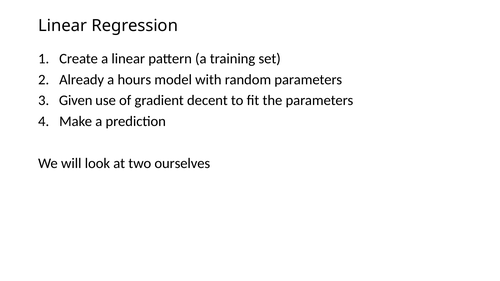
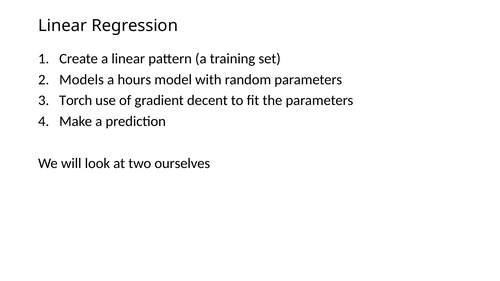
Already: Already -> Models (82, 80)
Given: Given -> Torch (76, 101)
